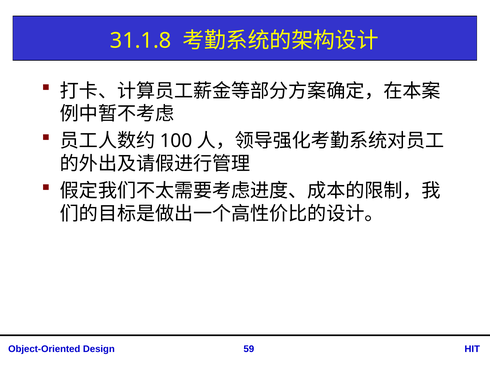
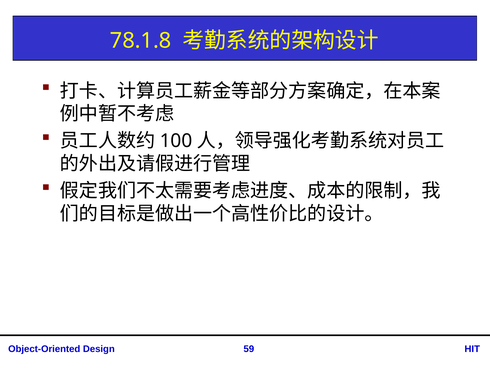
31.1.8: 31.1.8 -> 78.1.8 (141, 41)
